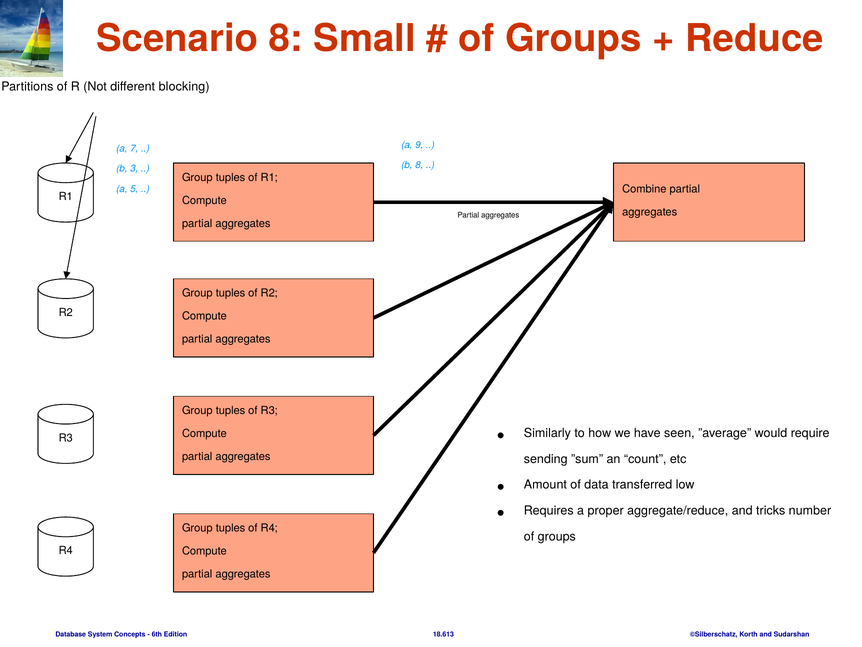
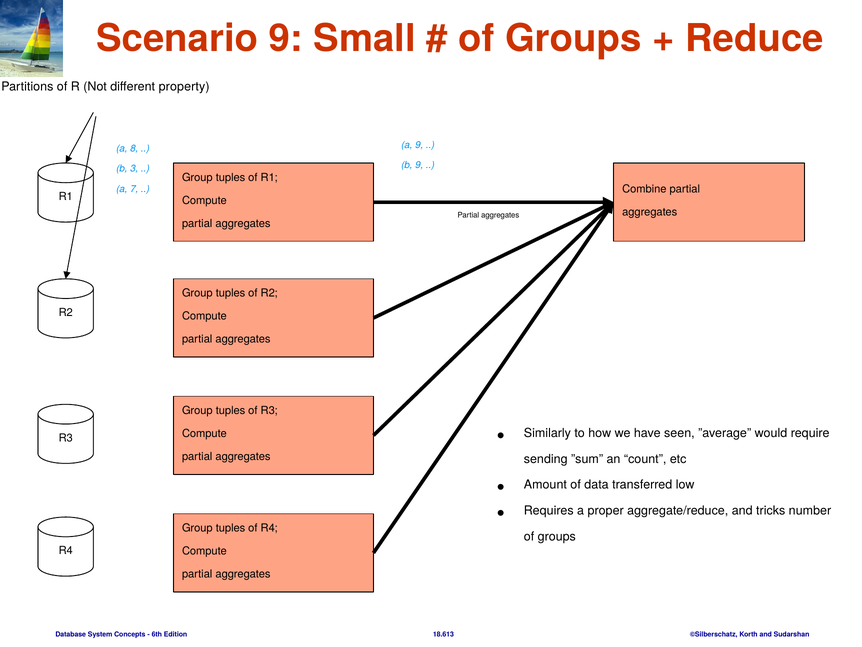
Scenario 8: 8 -> 9 (286, 39)
blocking: blocking -> property (184, 86)
7: 7 -> 8 (134, 148)
b 8: 8 -> 9 (419, 165)
5: 5 -> 7 (134, 189)
